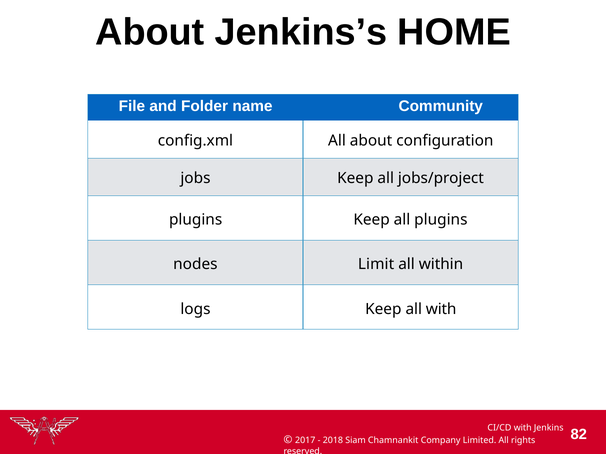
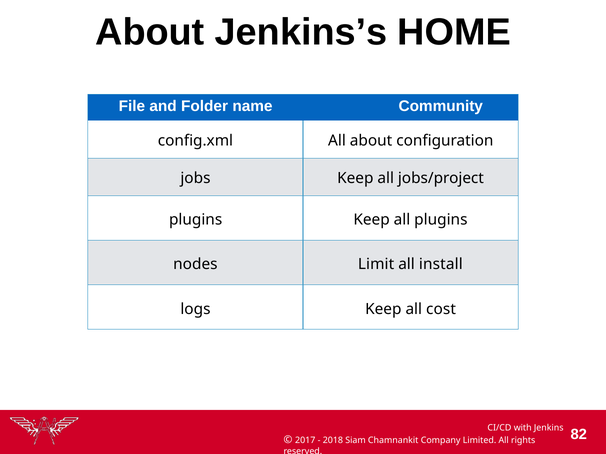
within: within -> install (441, 264)
all with: with -> cost (441, 309)
